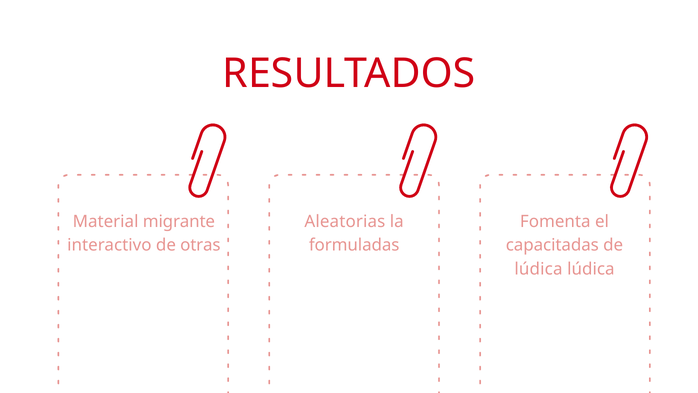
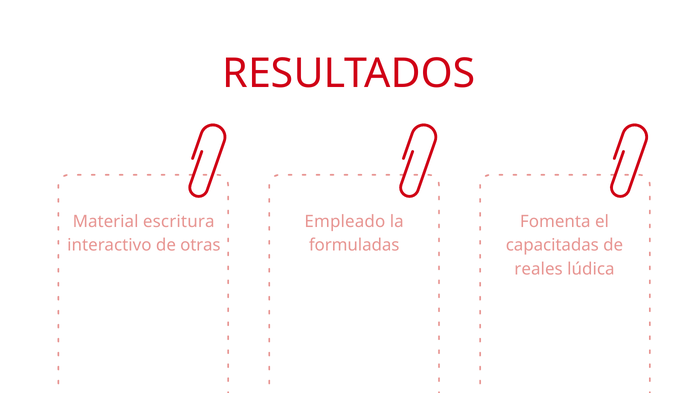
migrante: migrante -> escritura (179, 221)
Aleatorias: Aleatorias -> Empleado (345, 221)
lúdica: lúdica -> reales (539, 269)
